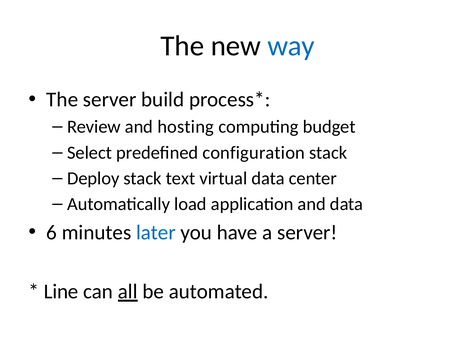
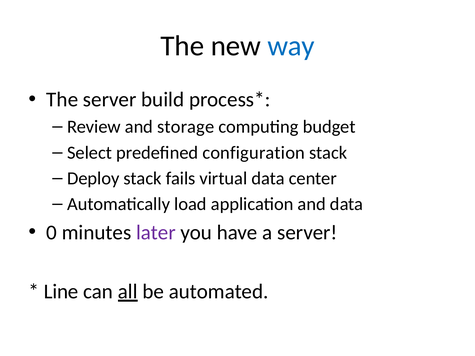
hosting: hosting -> storage (186, 127)
text: text -> fails (181, 179)
6: 6 -> 0 (52, 233)
later colour: blue -> purple (156, 233)
